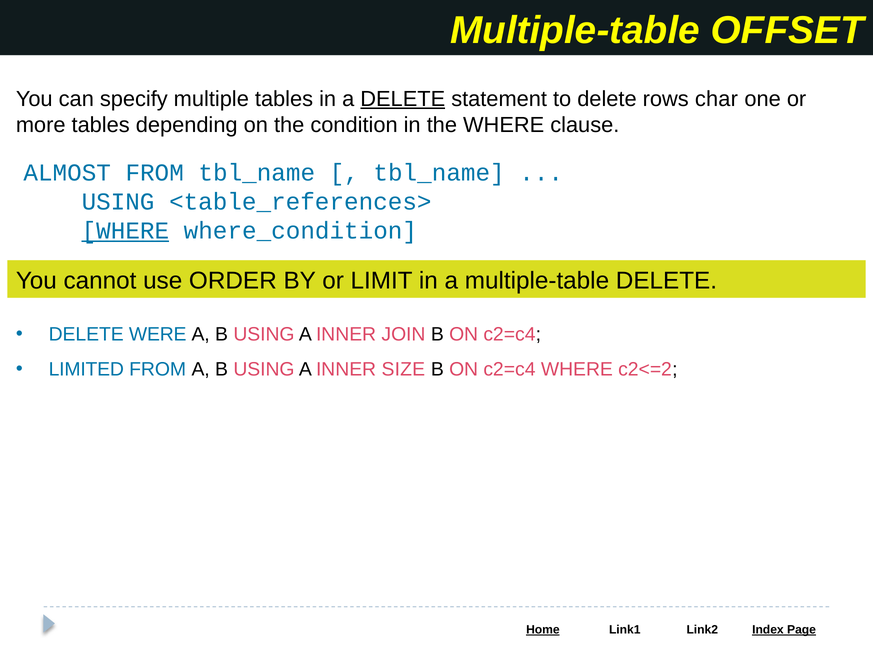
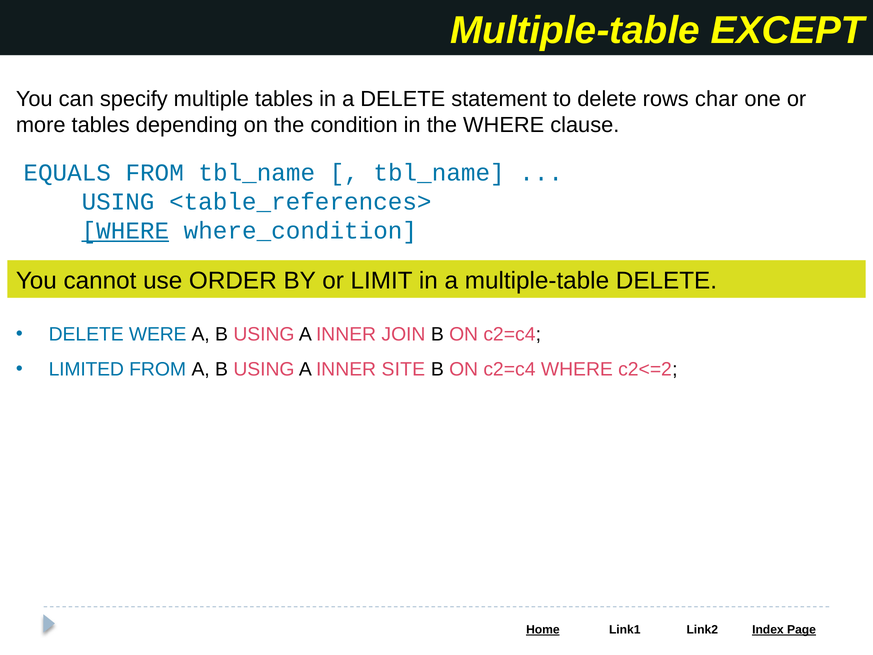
OFFSET: OFFSET -> EXCEPT (787, 30)
DELETE underline: present -> none (403, 99)
ALMOST: ALMOST -> EQUALS (67, 173)
SIZE: SIZE -> SITE (403, 369)
